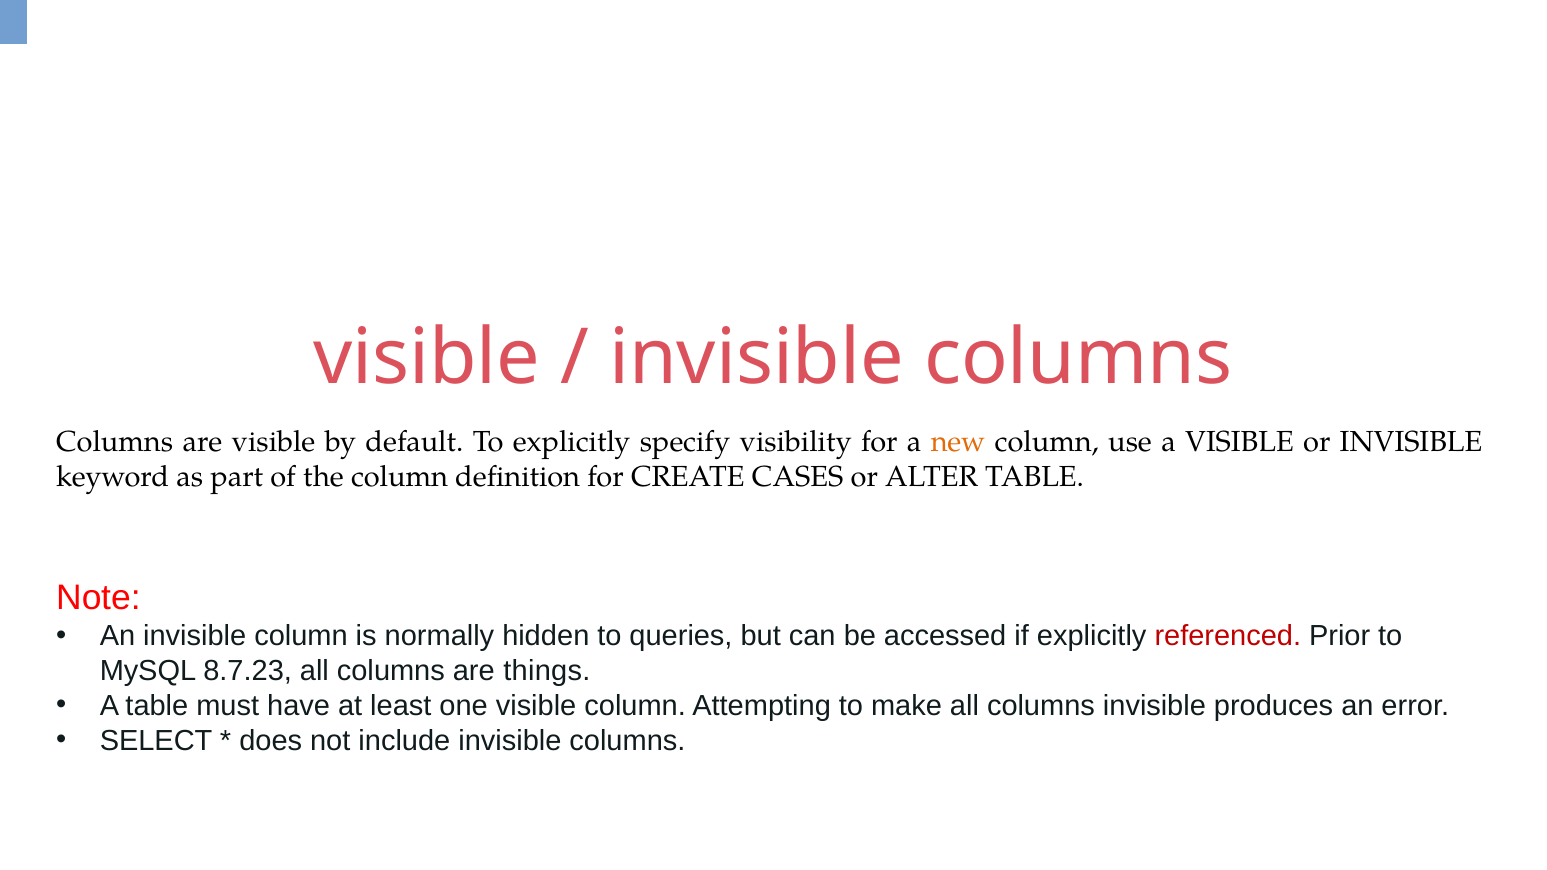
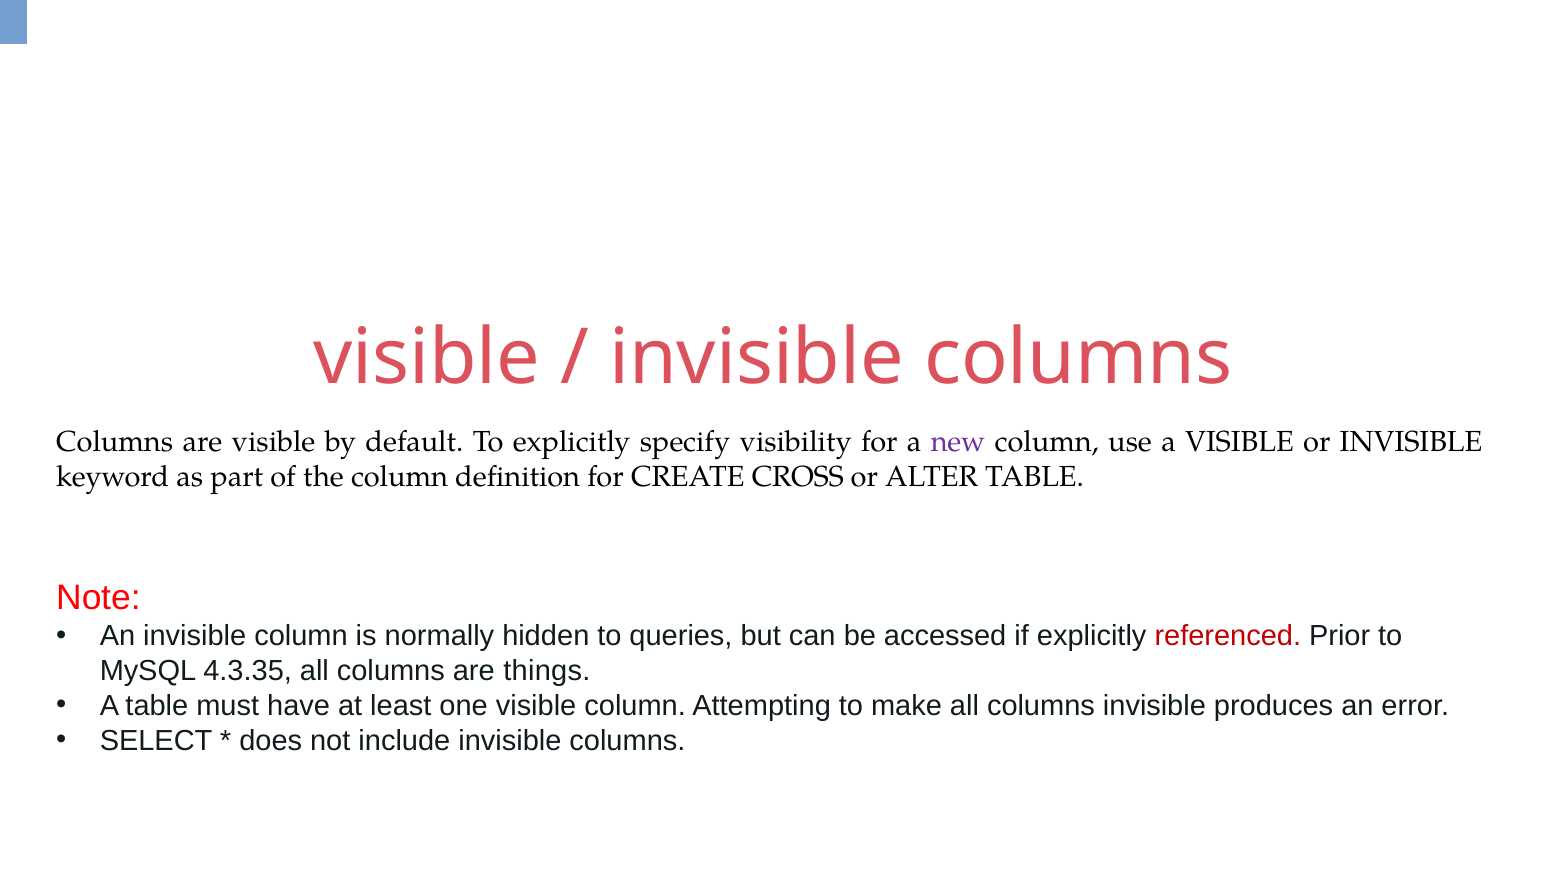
new colour: orange -> purple (958, 442)
CASES: CASES -> CROSS (798, 477)
8.7.23: 8.7.23 -> 4.3.35 (248, 671)
